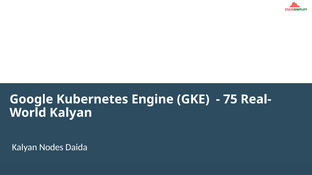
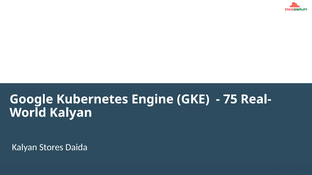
Nodes: Nodes -> Stores (51, 148)
